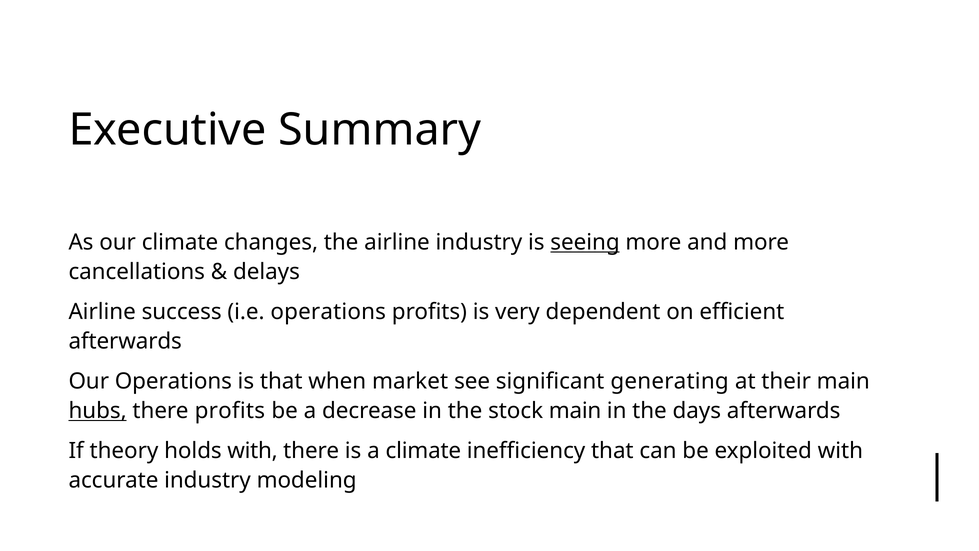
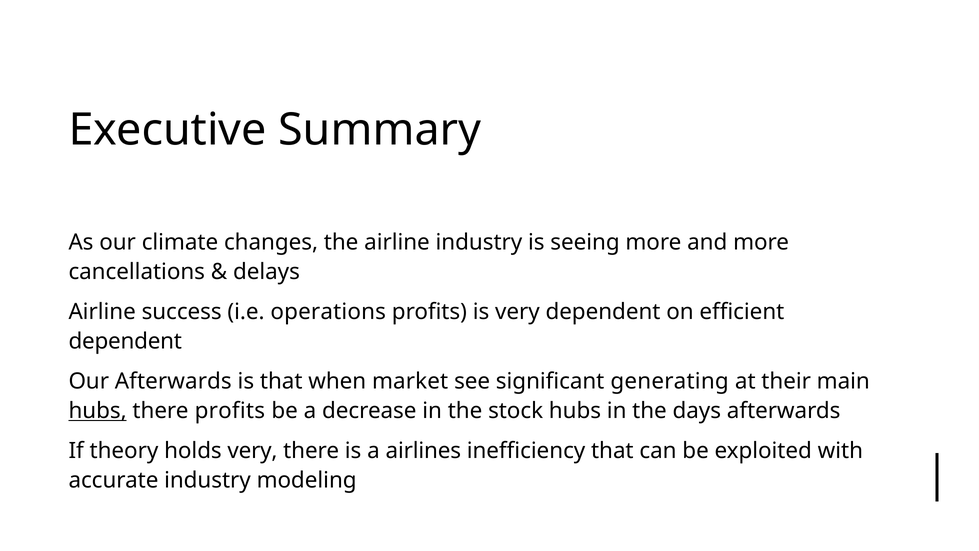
seeing underline: present -> none (585, 242)
afterwards: afterwards -> dependent (125, 341)
Our Operations: Operations -> Afterwards (173, 381)
stock main: main -> hubs (575, 411)
holds with: with -> very (252, 450)
a climate: climate -> airlines (423, 450)
